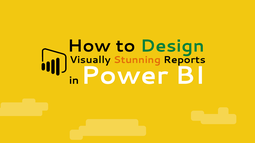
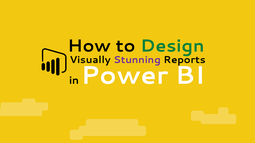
Stunning colour: orange -> purple (137, 60)
